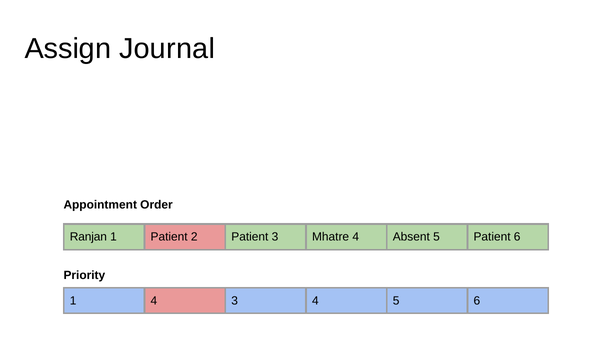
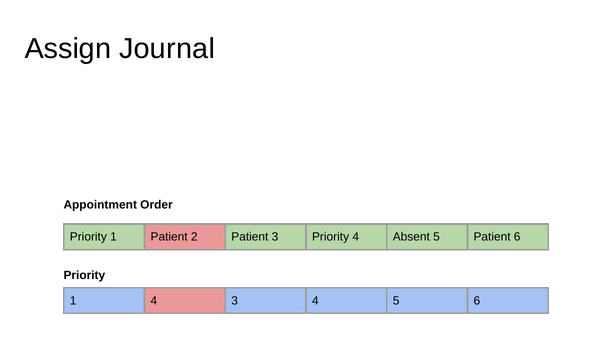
Ranjan: Ranjan -> Priority (88, 237)
3 Mhatre: Mhatre -> Priority (331, 237)
